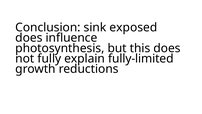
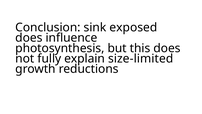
fully-limited: fully-limited -> size-limited (141, 58)
